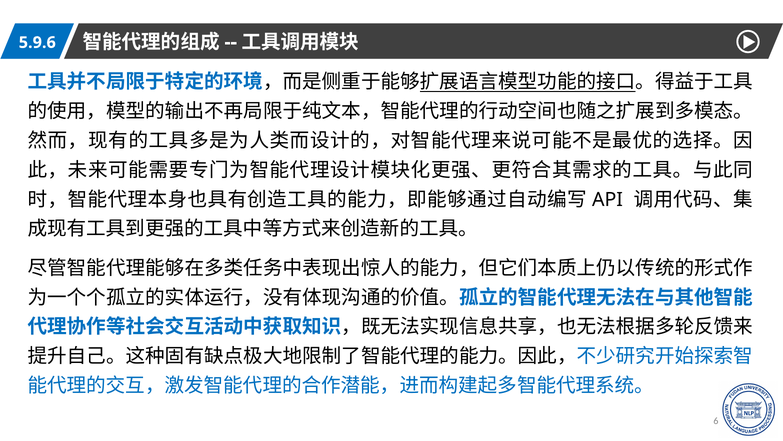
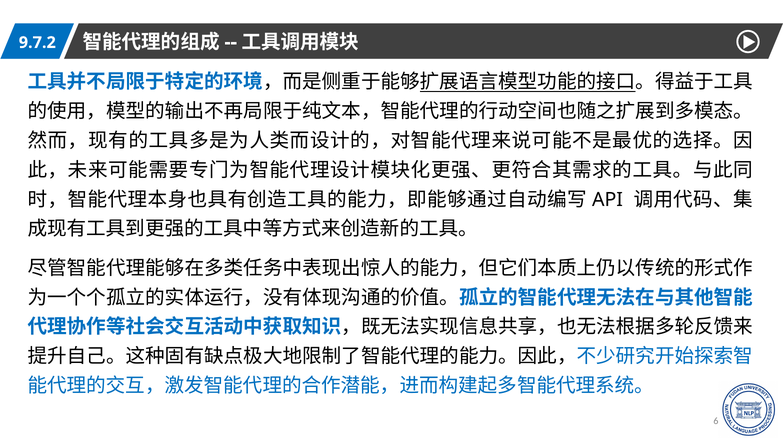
5.9.6: 5.9.6 -> 9.7.2 (37, 42)
